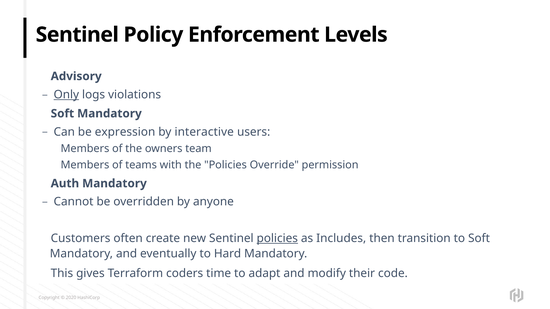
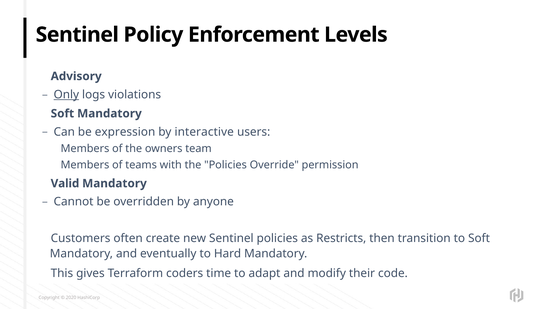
Auth: Auth -> Valid (65, 184)
policies underline: present -> none (277, 238)
Includes: Includes -> Restricts (341, 238)
